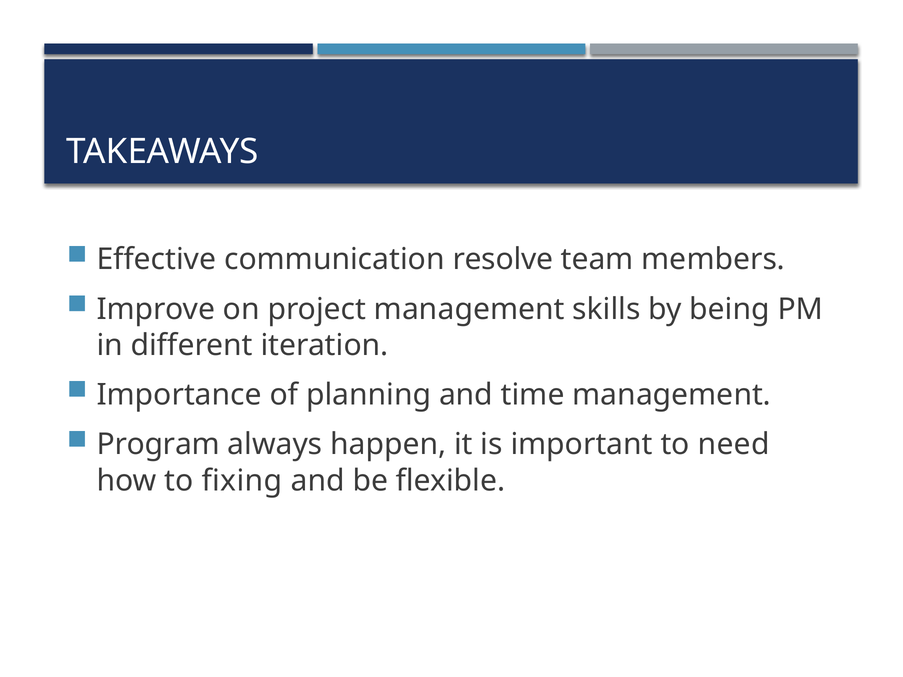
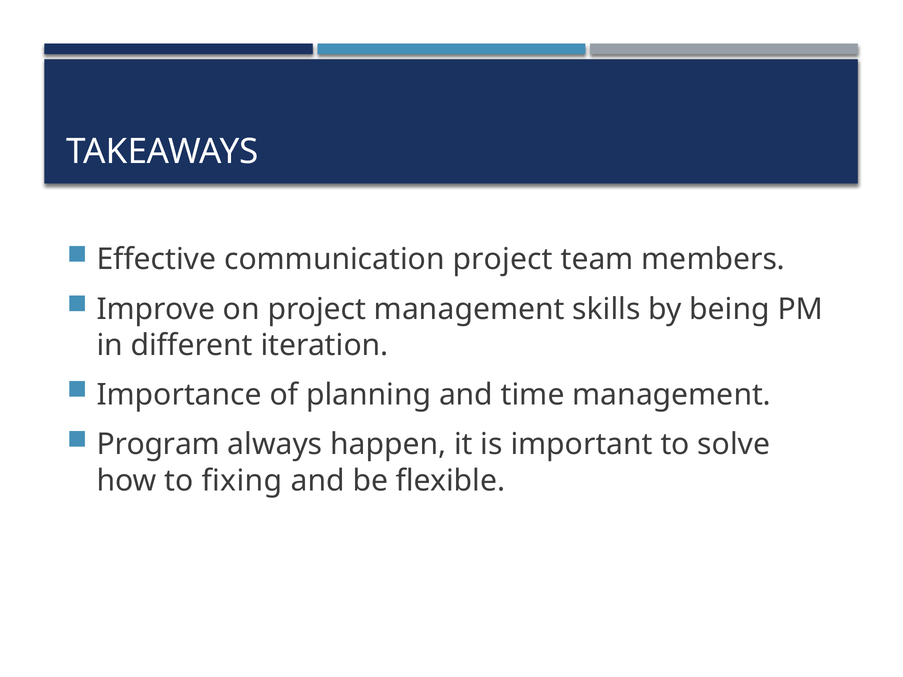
communication resolve: resolve -> project (503, 260)
need: need -> solve (734, 445)
